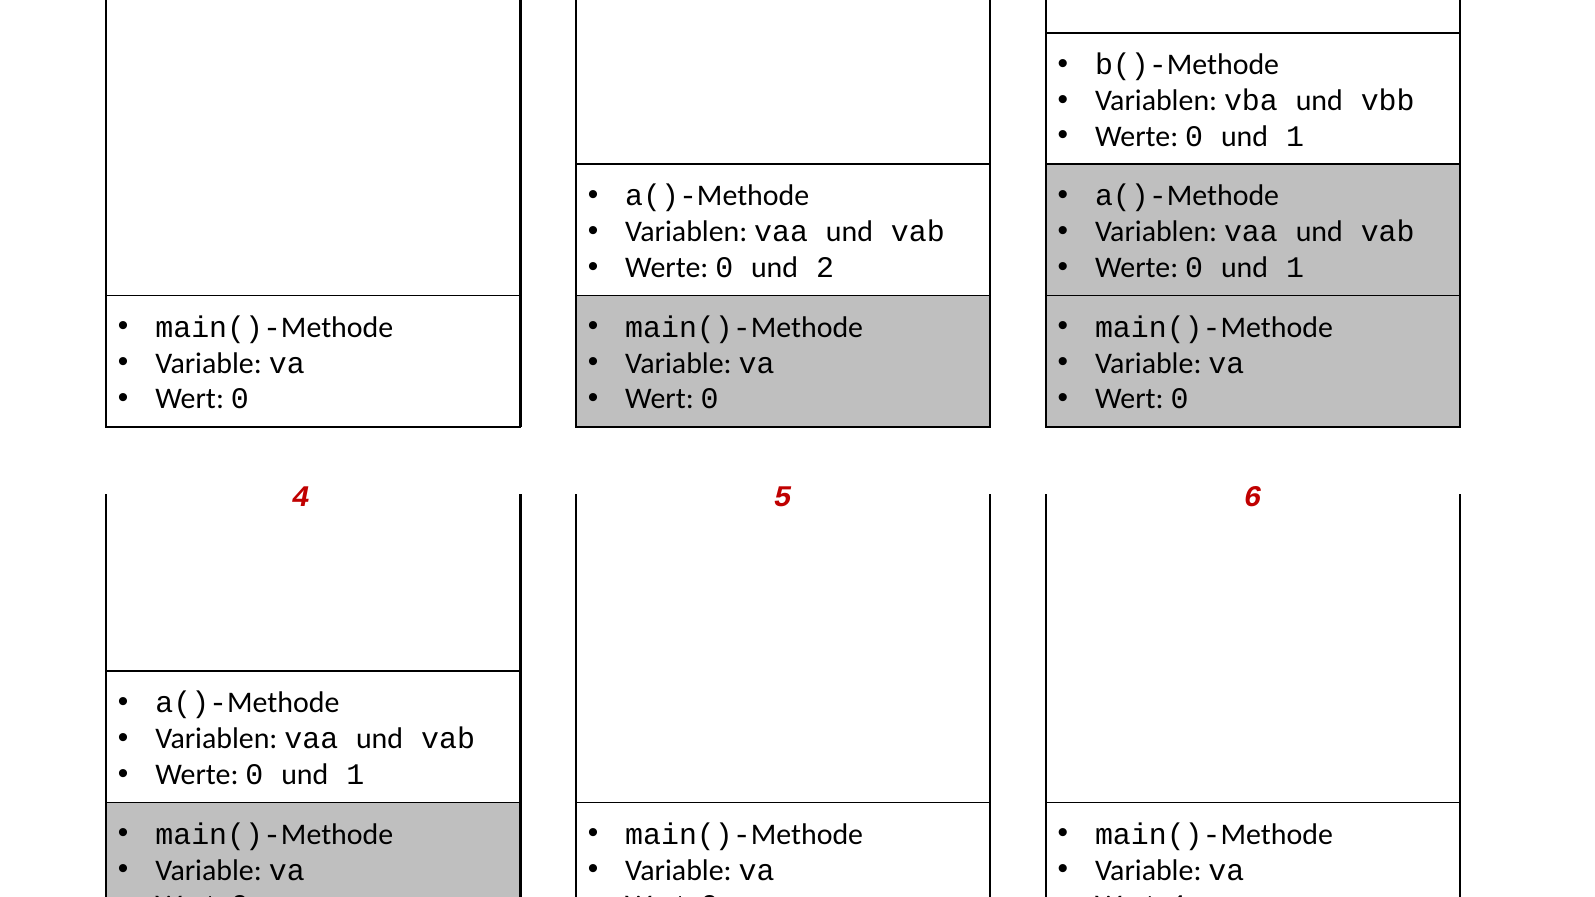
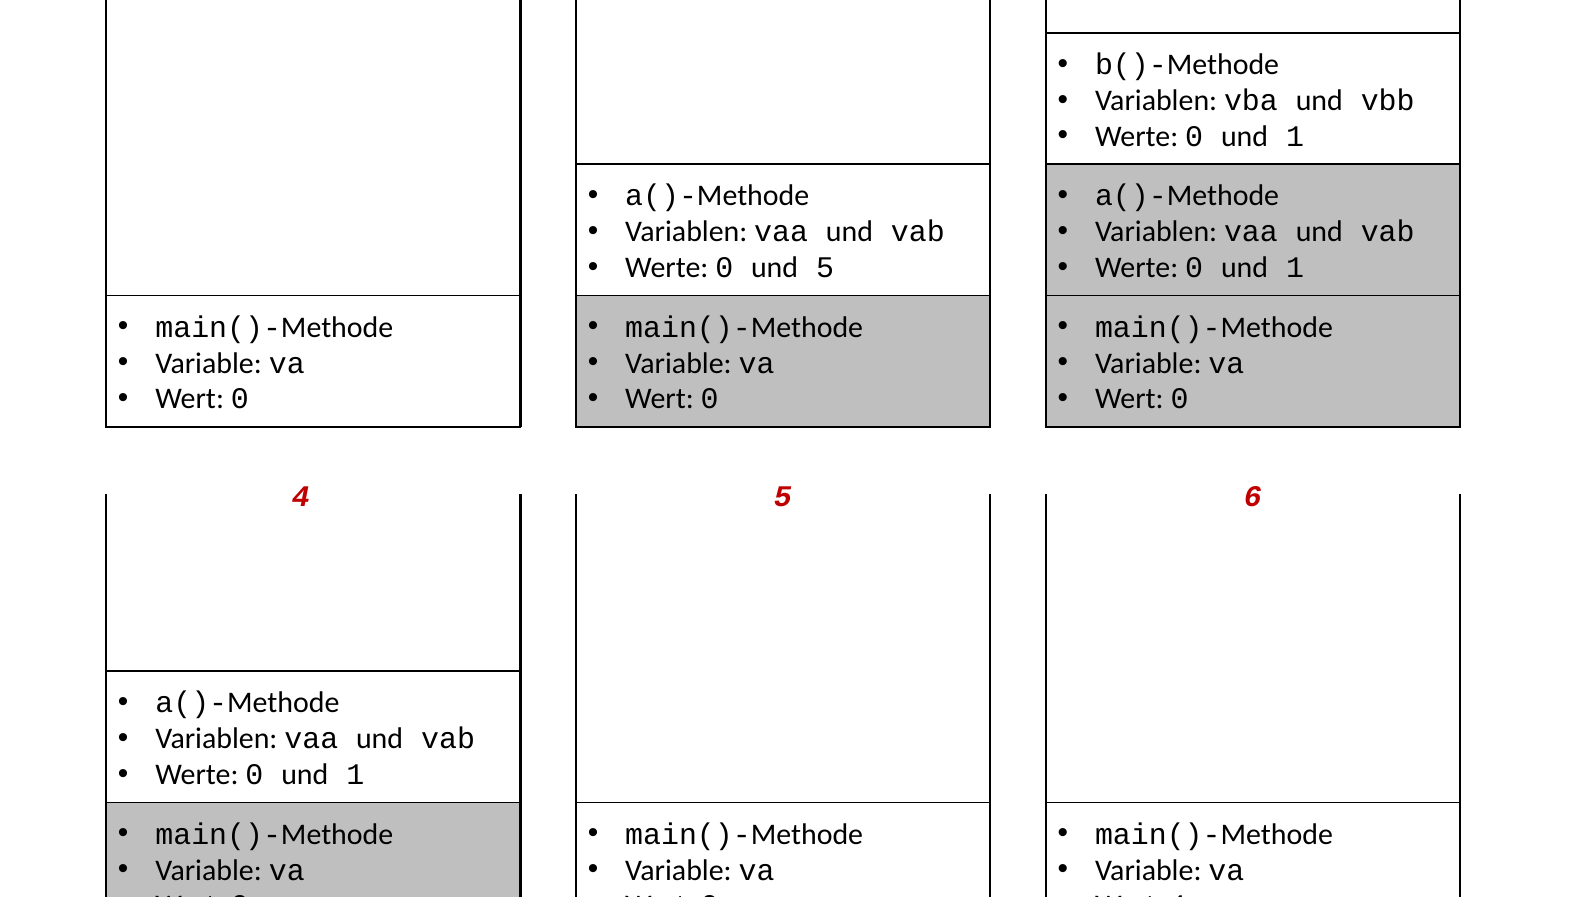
und 2: 2 -> 5 (825, 268)
